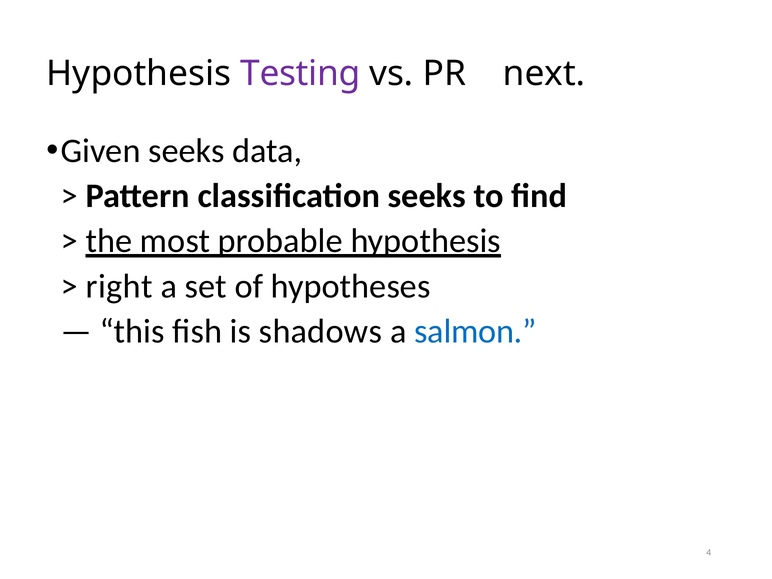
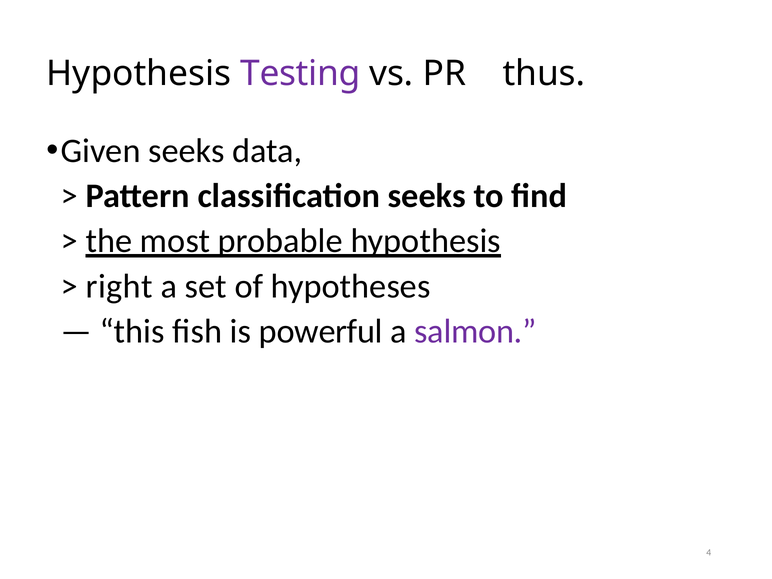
next: next -> thus (544, 74)
shadows: shadows -> powerful (321, 331)
salmon colour: blue -> purple (475, 331)
